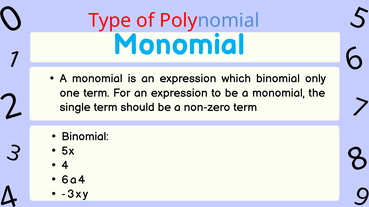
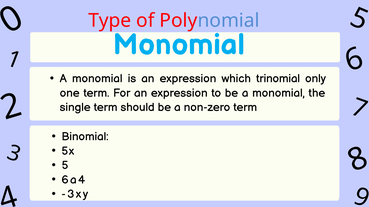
which binomial: binomial -> trinomial (278, 79)
4: 4 -> 5 (65, 166)
